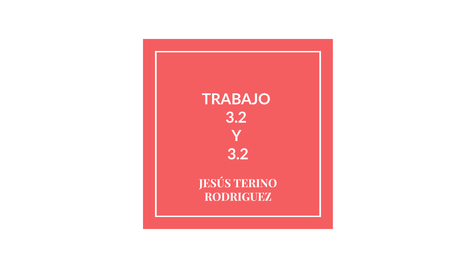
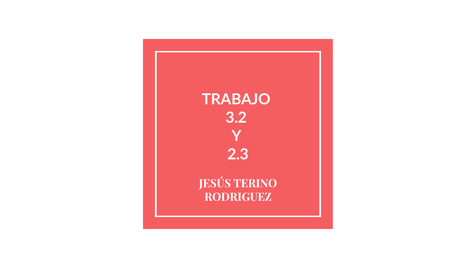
3.2: 3.2 -> 2.3 (238, 154)
